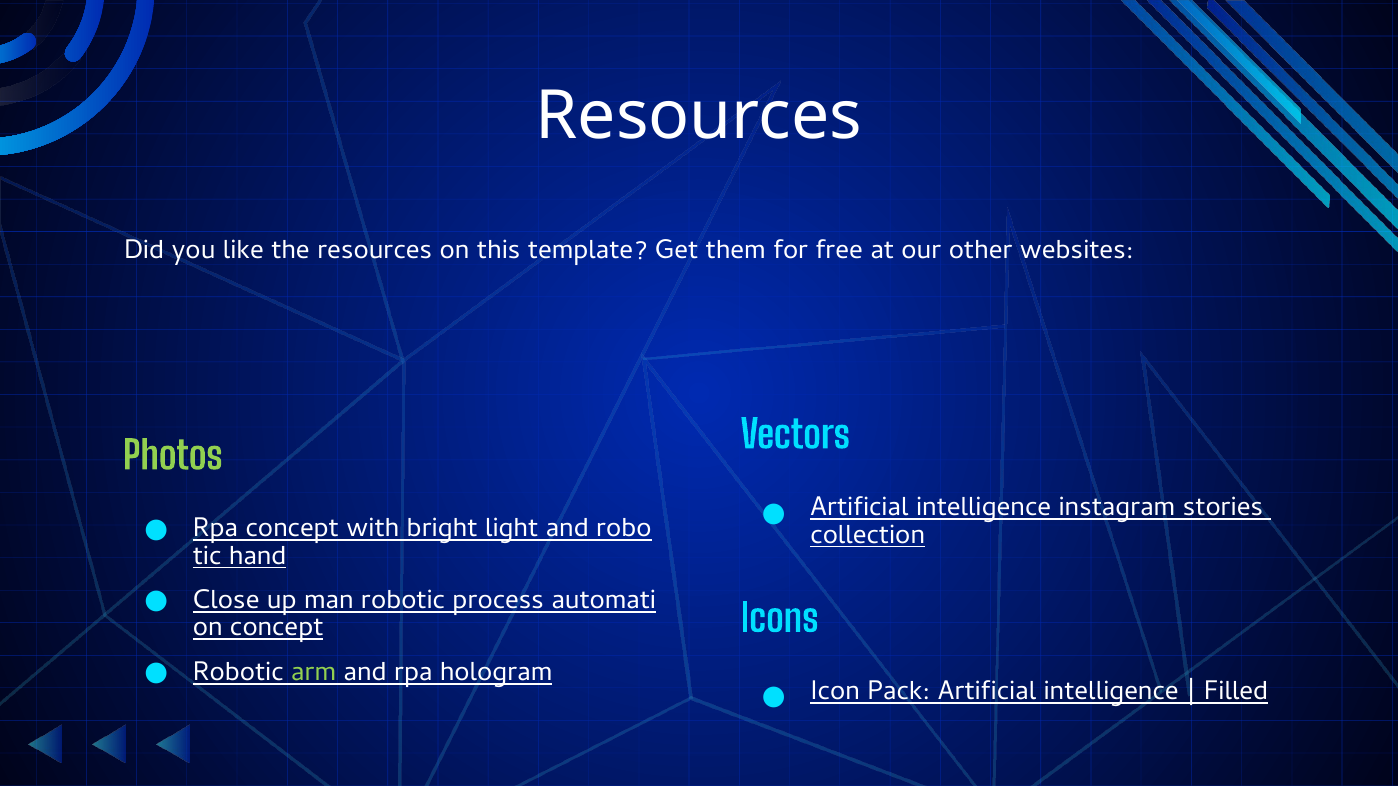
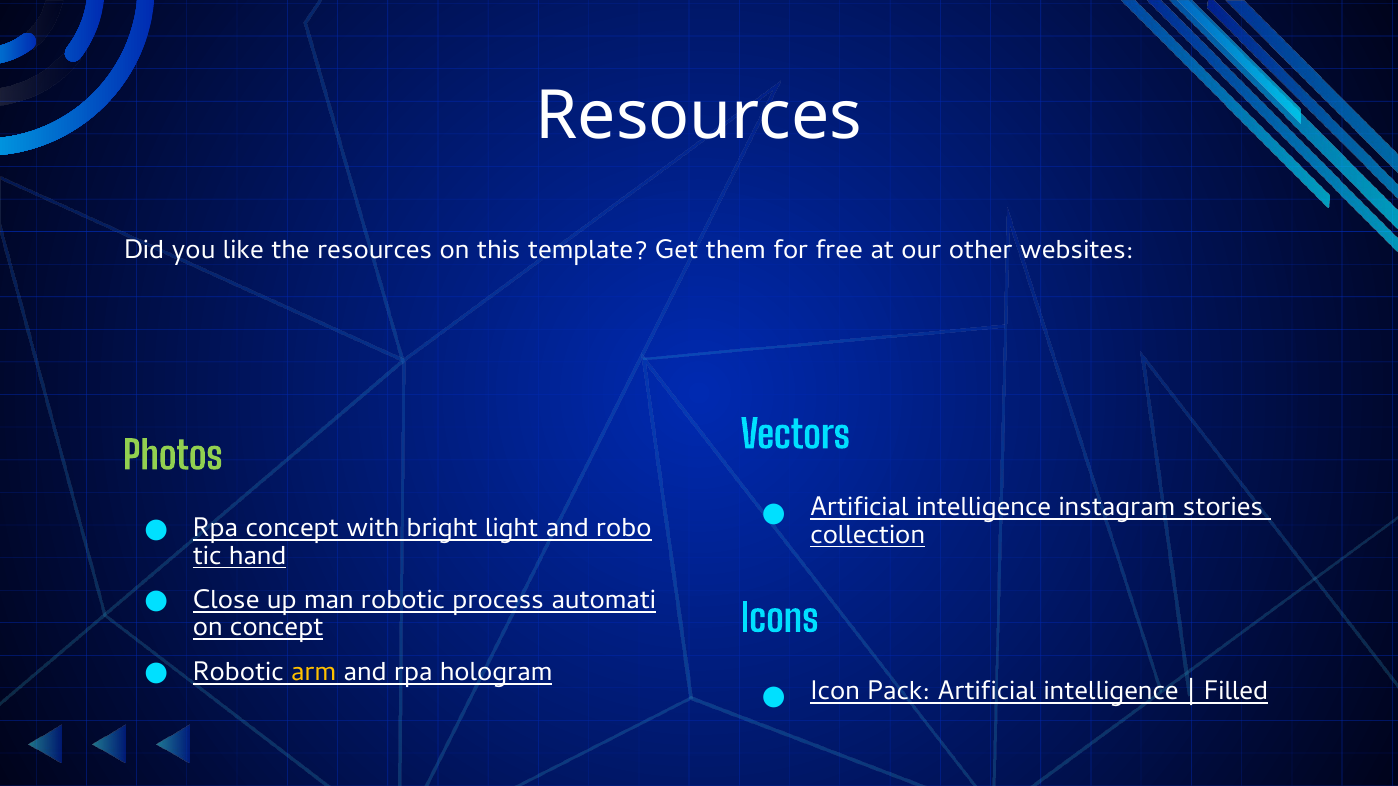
arm colour: light green -> yellow (314, 672)
